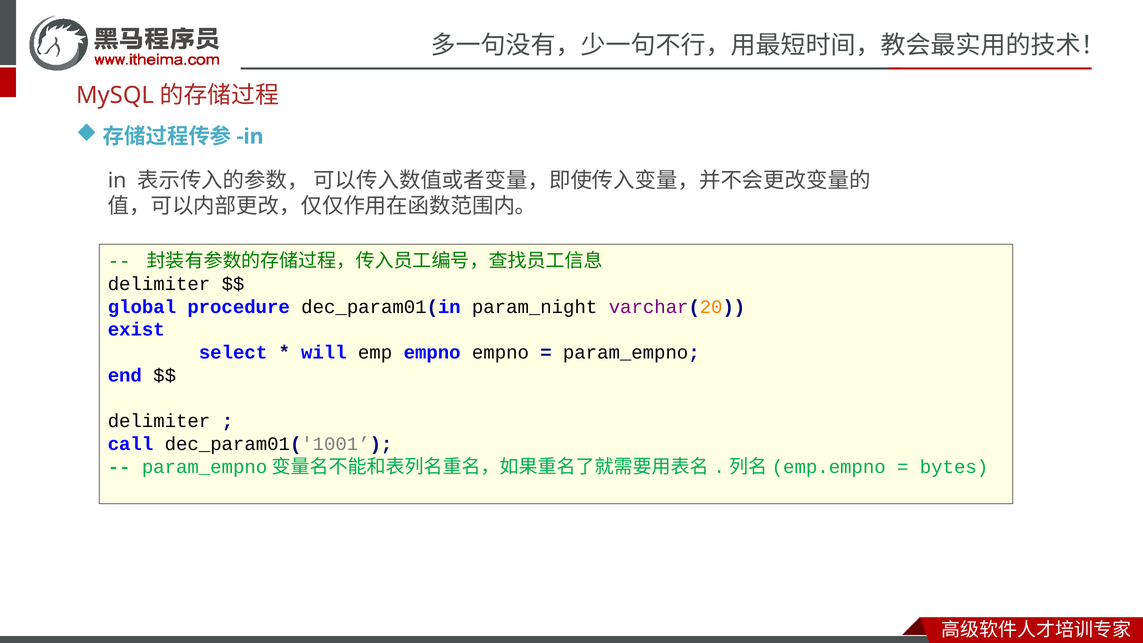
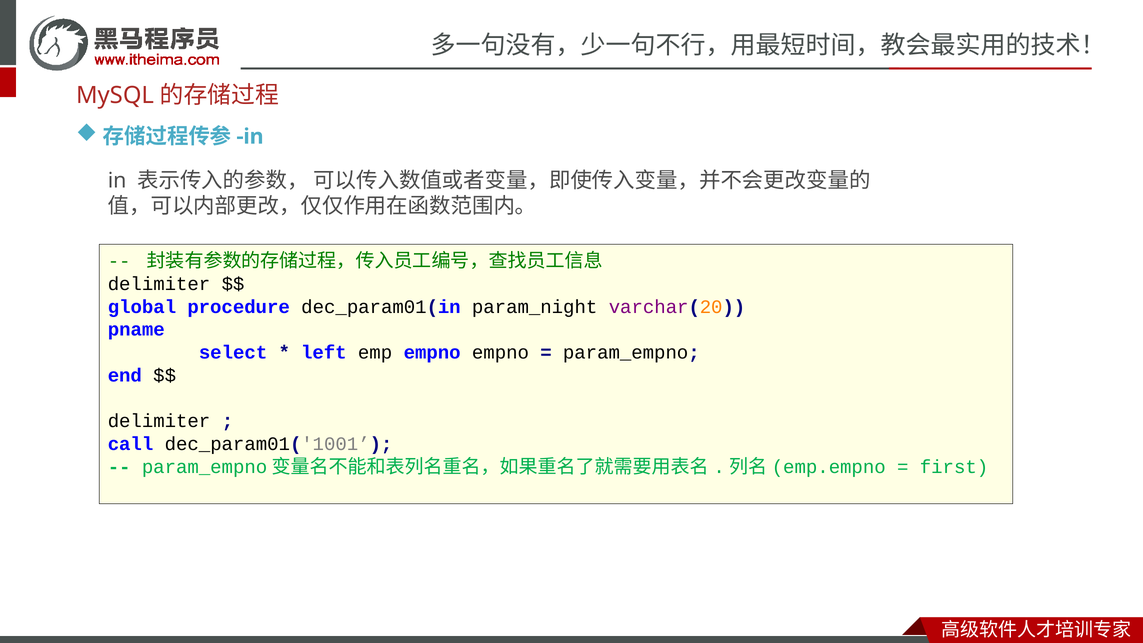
exist: exist -> pname (136, 330)
will: will -> left (324, 353)
bytes: bytes -> first (954, 467)
